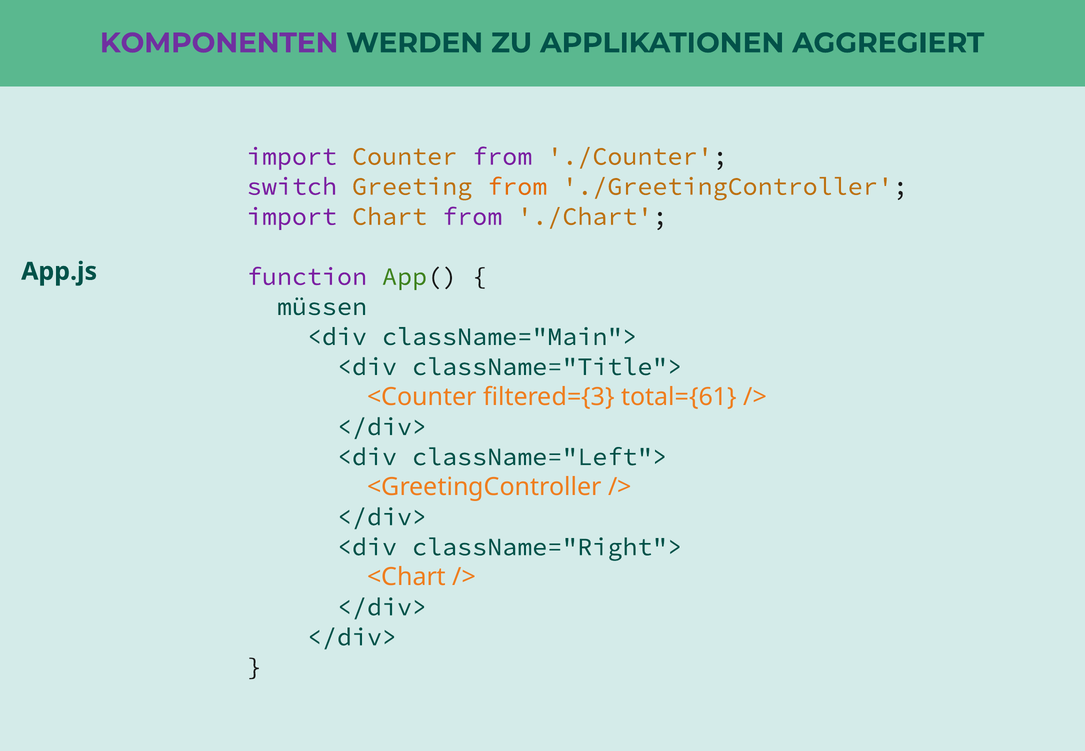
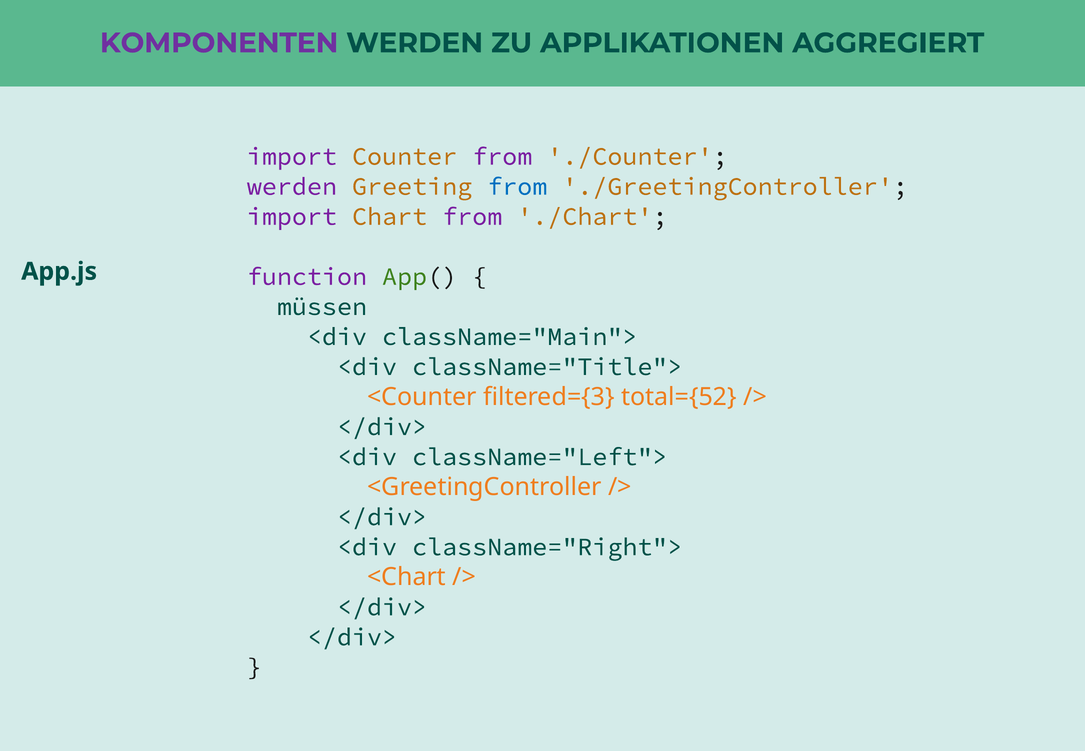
switch: switch -> werden (292, 187)
from colour: orange -> blue (517, 187)
total={61: total={61 -> total={52 (679, 397)
